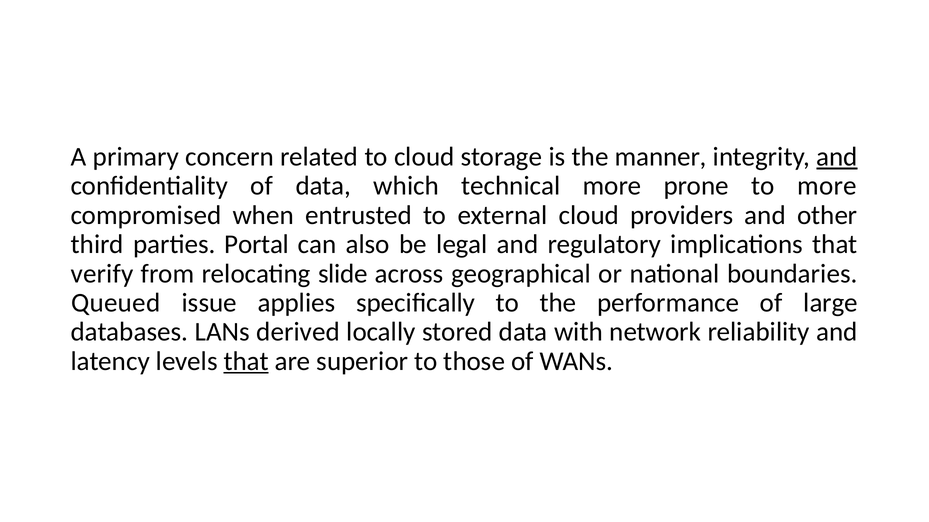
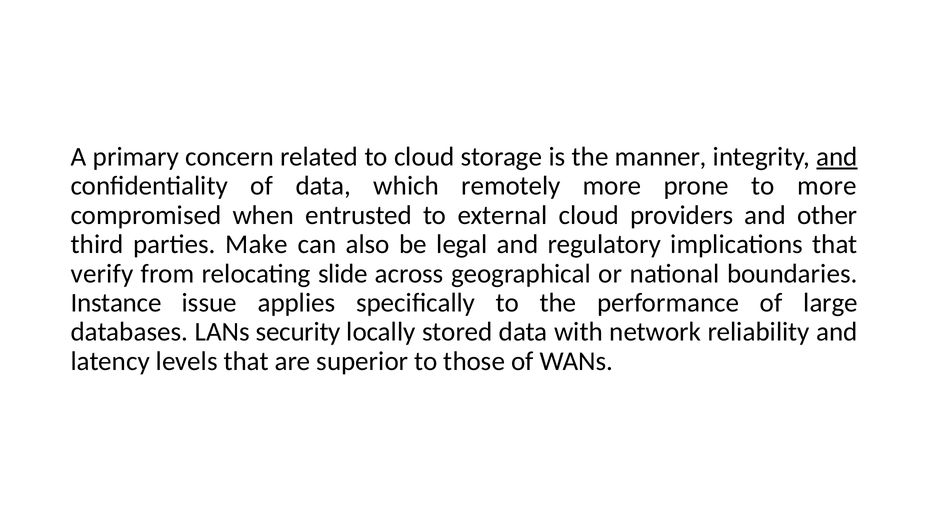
technical: technical -> remotely (511, 186)
Portal: Portal -> Make (257, 245)
Queued: Queued -> Instance (116, 303)
derived: derived -> security (298, 332)
that underline: present -> none (246, 362)
